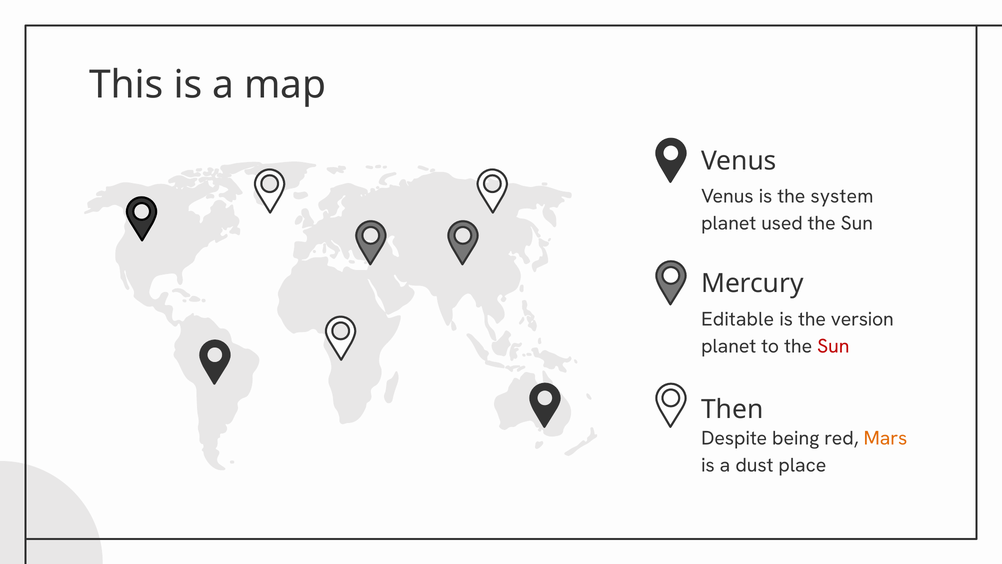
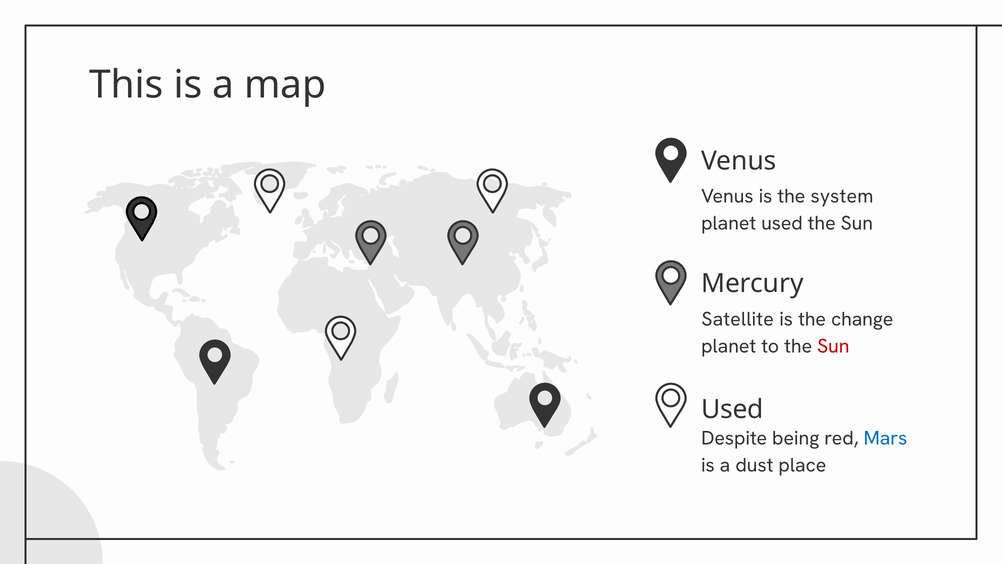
Editable: Editable -> Satellite (738, 319)
version: version -> change (862, 319)
Then: Then -> Used (732, 409)
Mars colour: orange -> blue (885, 438)
